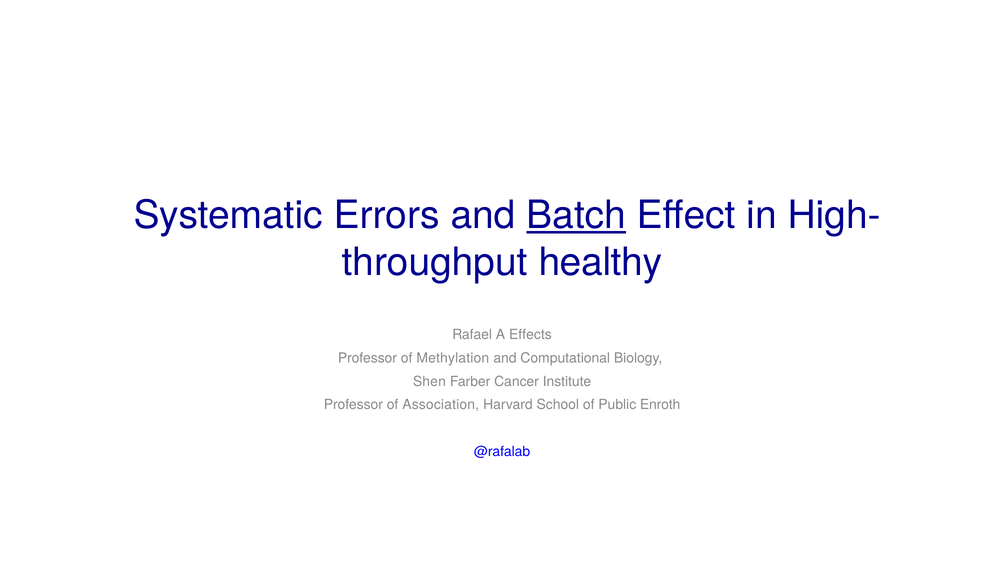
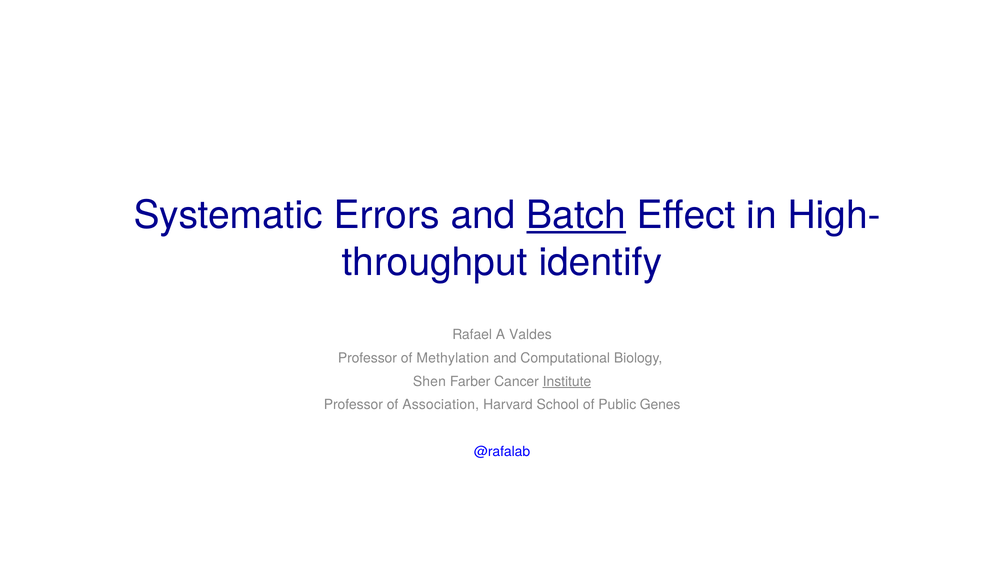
healthy: healthy -> identify (600, 262)
Effects: Effects -> Valdes (530, 334)
Institute underline: none -> present (567, 381)
Enroth: Enroth -> Genes (660, 405)
